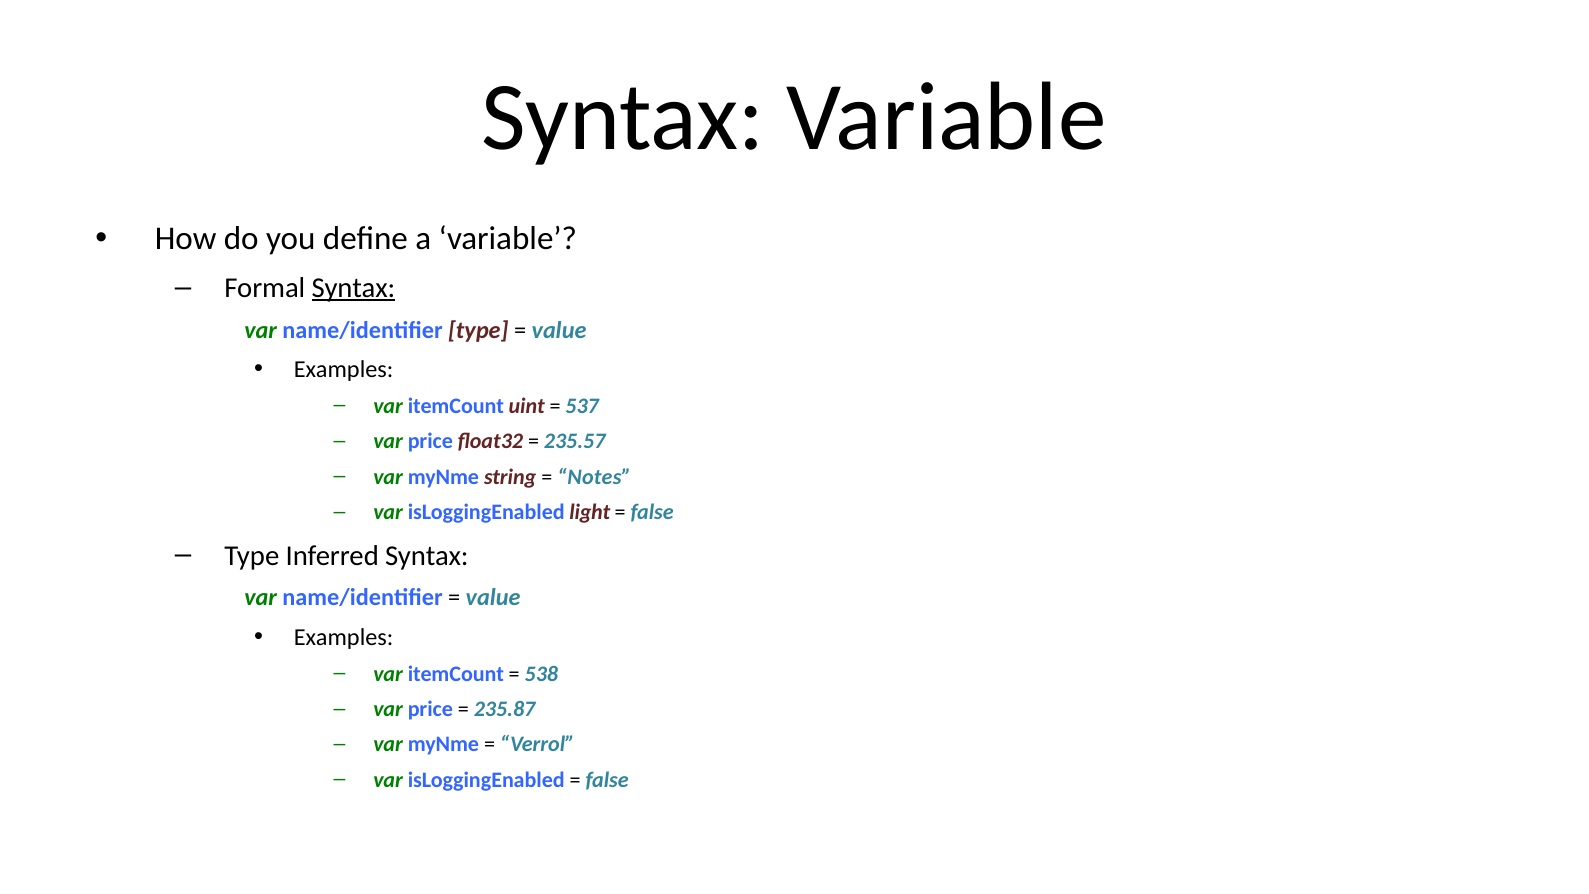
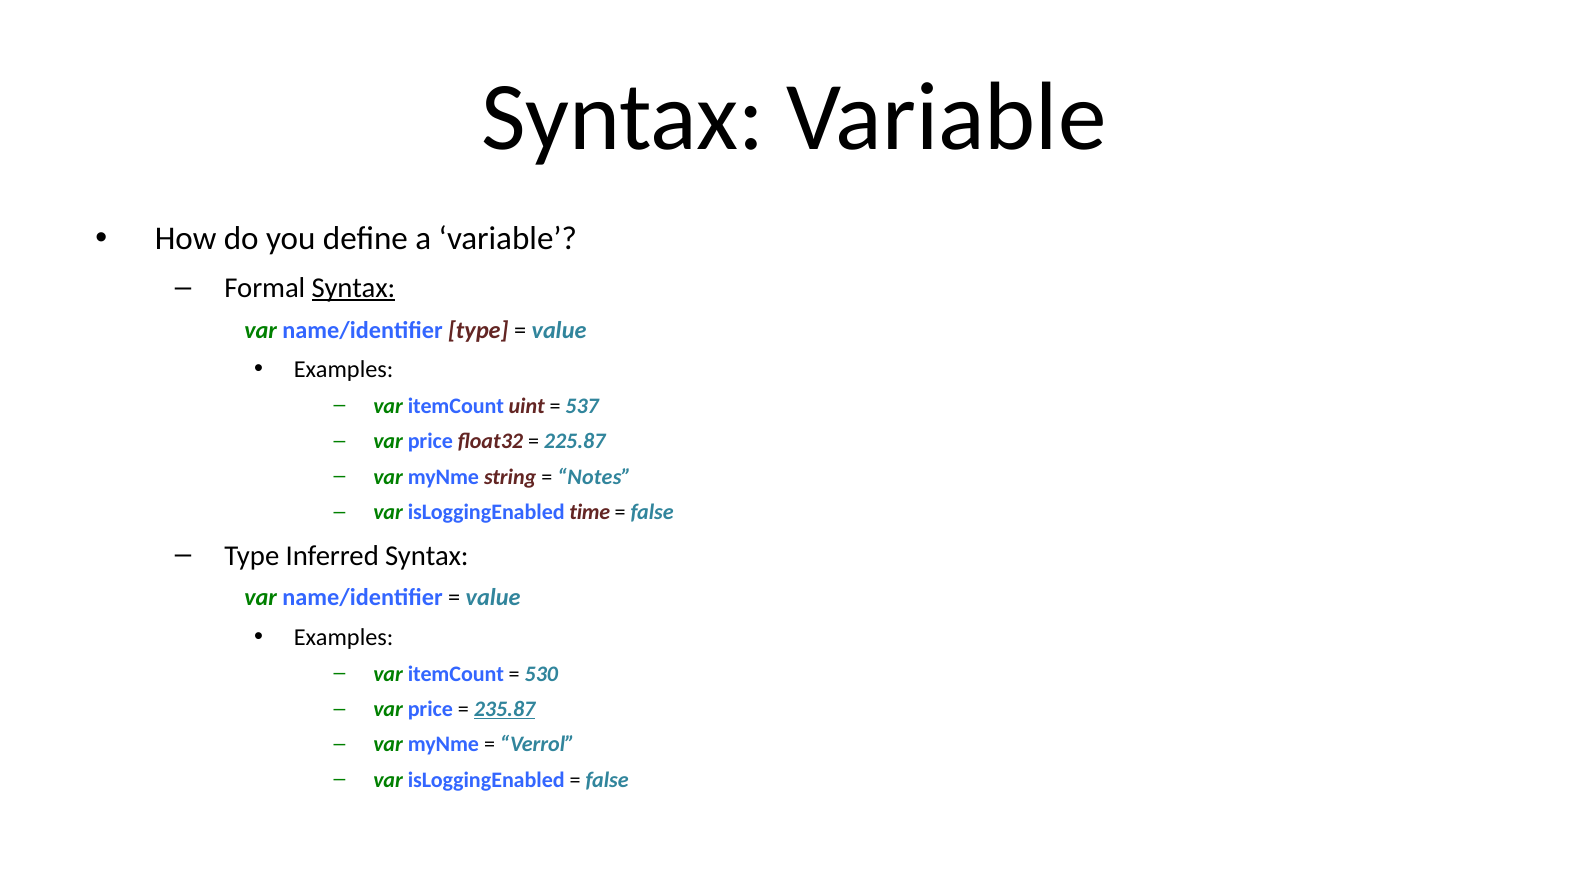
235.57: 235.57 -> 225.87 (575, 442)
light: light -> time (590, 512)
538: 538 -> 530 (541, 674)
235.87 underline: none -> present (505, 709)
